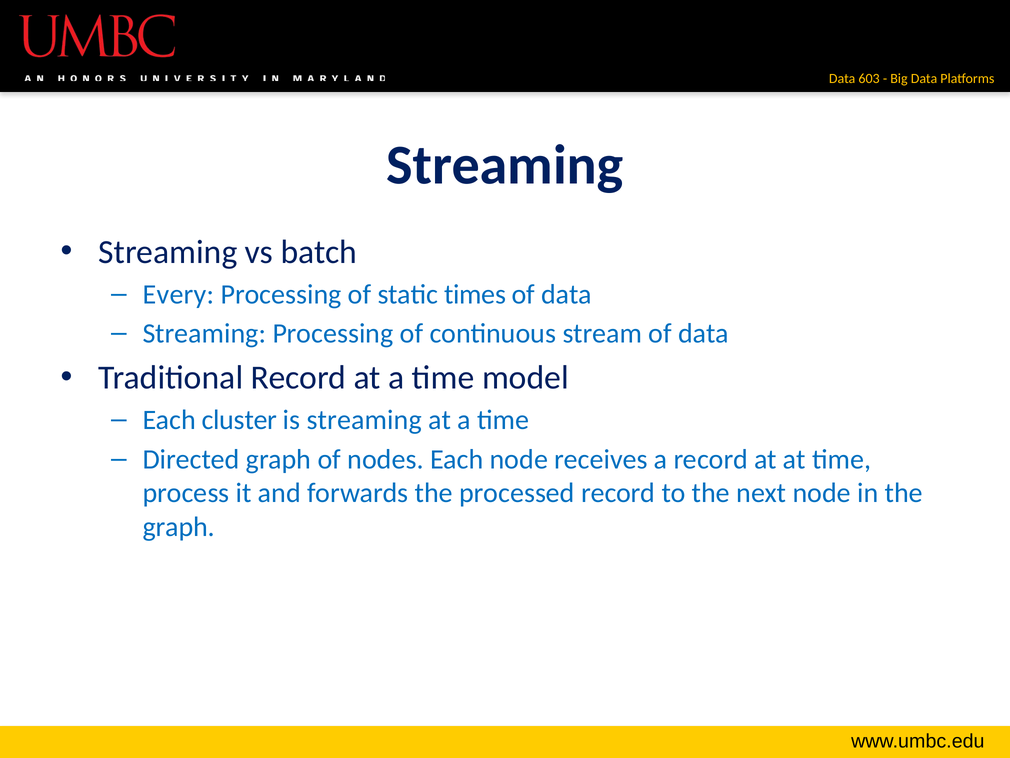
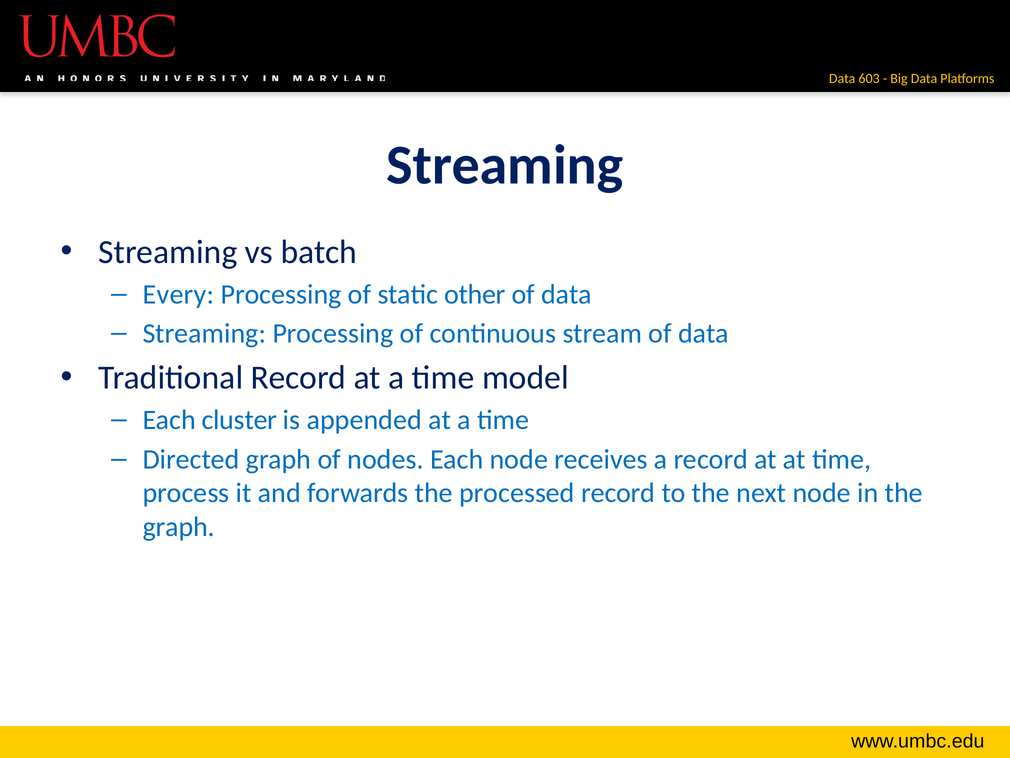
times: times -> other (475, 294)
is streaming: streaming -> appended (364, 420)
